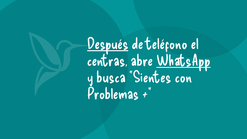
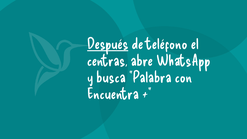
WhatsApp underline: present -> none (183, 61)
Sientes: Sientes -> Palabra (150, 77)
Problemas: Problemas -> Encuentra (113, 94)
